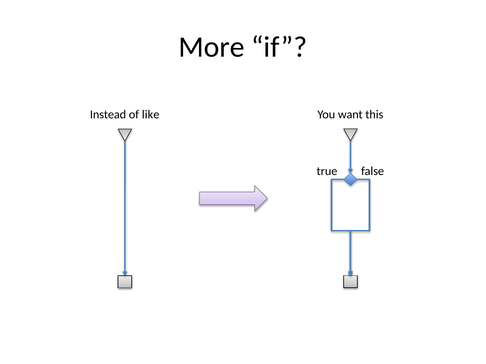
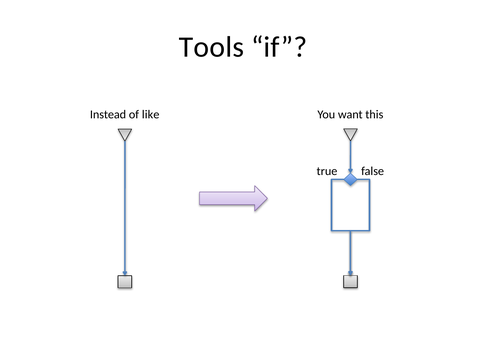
More: More -> Tools (211, 47)
